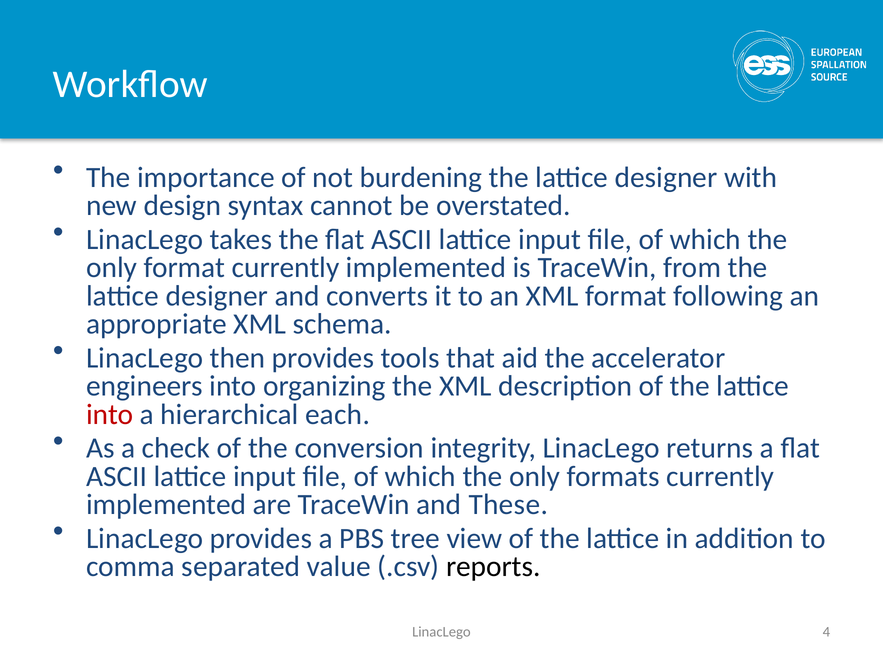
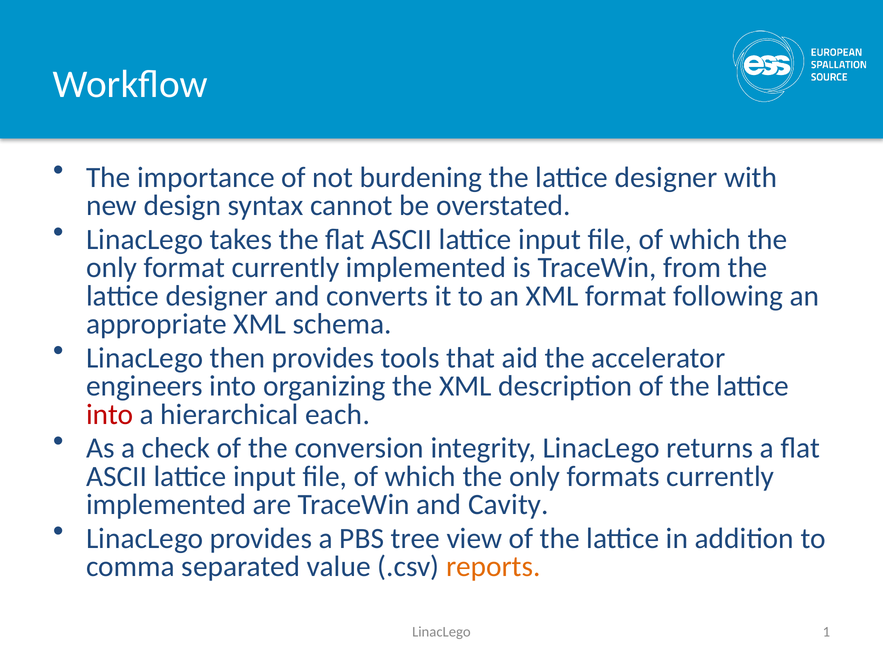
These: These -> Cavity (508, 505)
reports colour: black -> orange (493, 567)
4: 4 -> 1 (826, 632)
